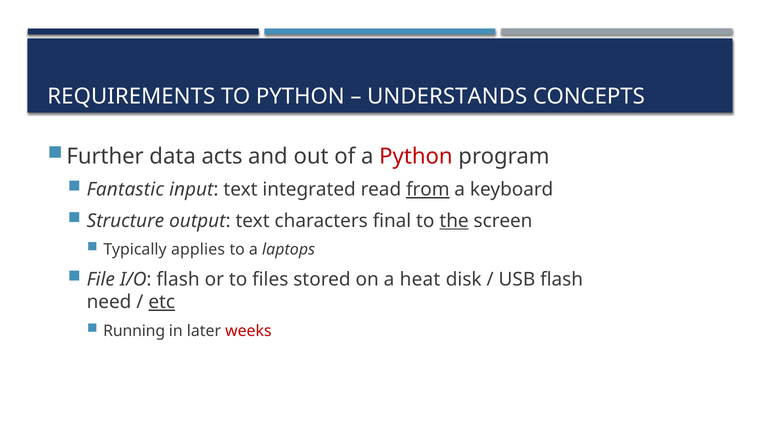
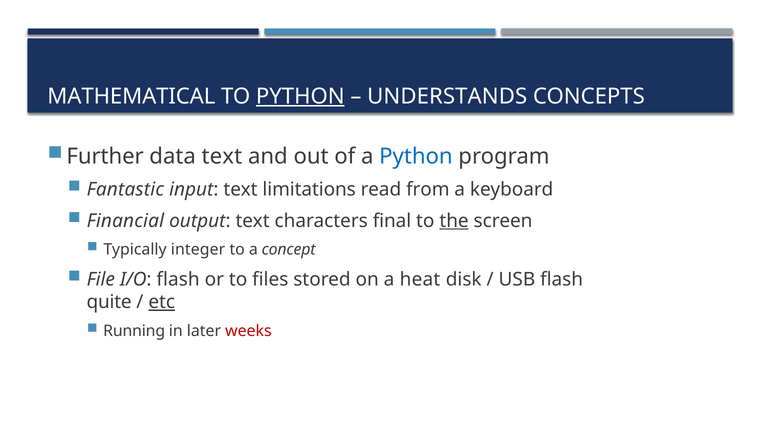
REQUIREMENTS: REQUIREMENTS -> MATHEMATICAL (131, 96)
PYTHON underline: none -> present (300, 96)
data acts: acts -> text (222, 156)
Python colour: red -> blue (416, 156)
integrated: integrated -> limitations (309, 189)
from underline: present -> none (428, 189)
Structure: Structure -> Financial (125, 221)
applies: applies -> integer (198, 249)
laptops: laptops -> concept (289, 249)
need: need -> quite (109, 302)
